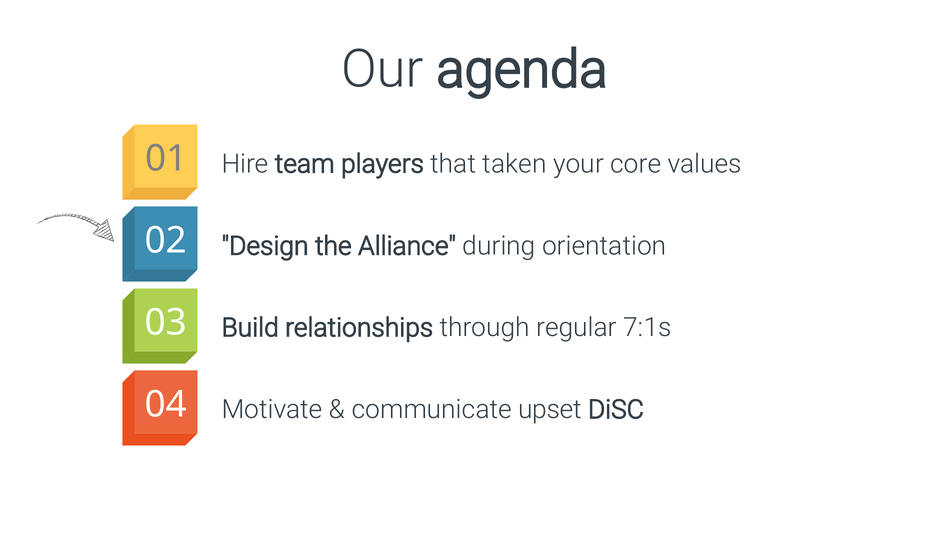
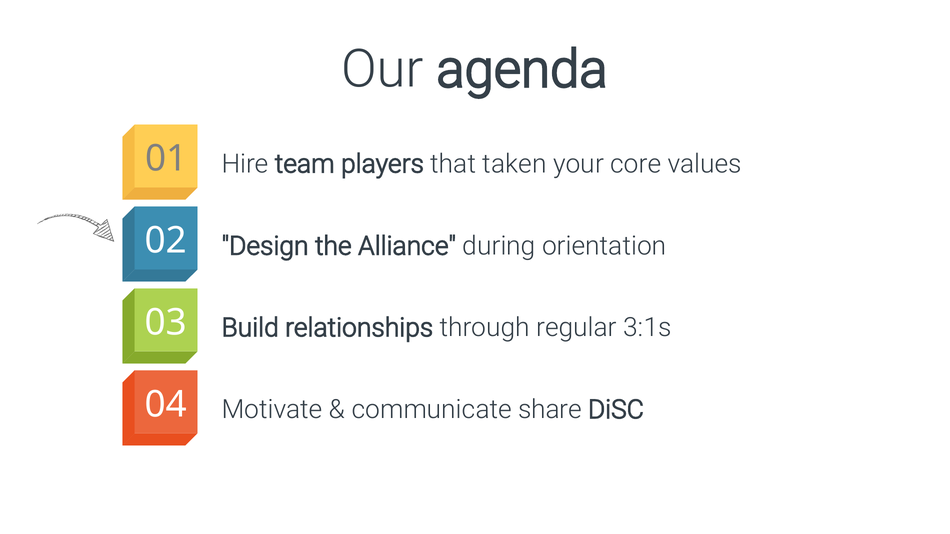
7:1s: 7:1s -> 3:1s (647, 328)
upset: upset -> share (550, 410)
